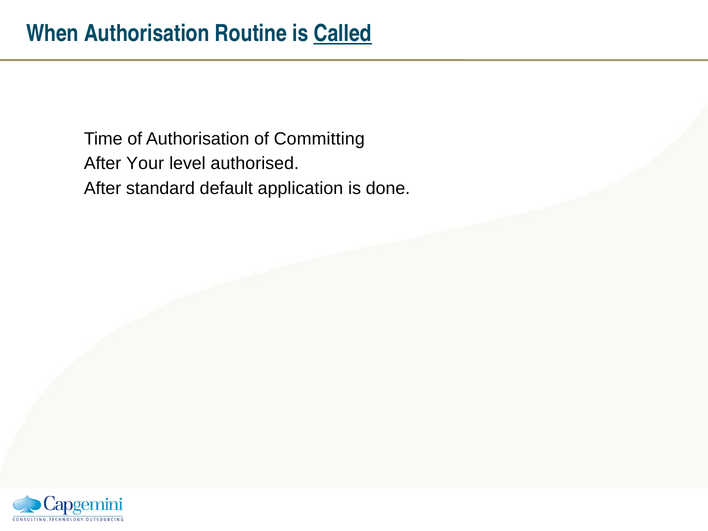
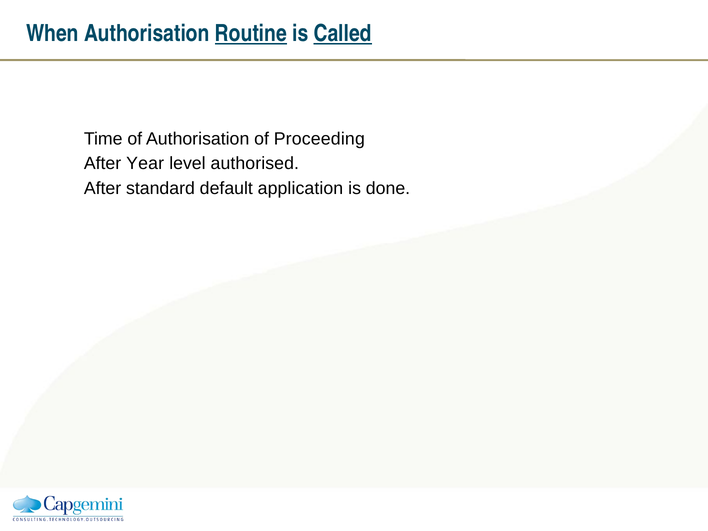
Routine underline: none -> present (251, 33)
Committing: Committing -> Proceeding (319, 139)
Your: Your -> Year (145, 163)
